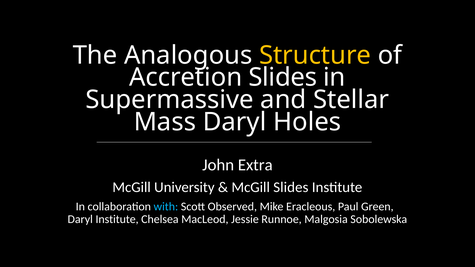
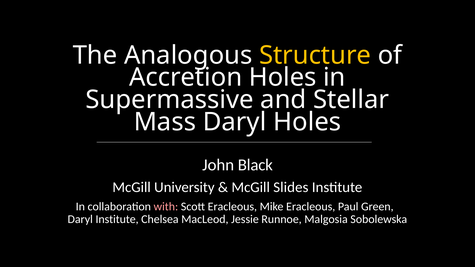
Accretion Slides: Slides -> Holes (283, 78)
Extra: Extra -> Black (255, 165)
with colour: light blue -> pink (166, 207)
Scott Observed: Observed -> Eracleous (232, 207)
